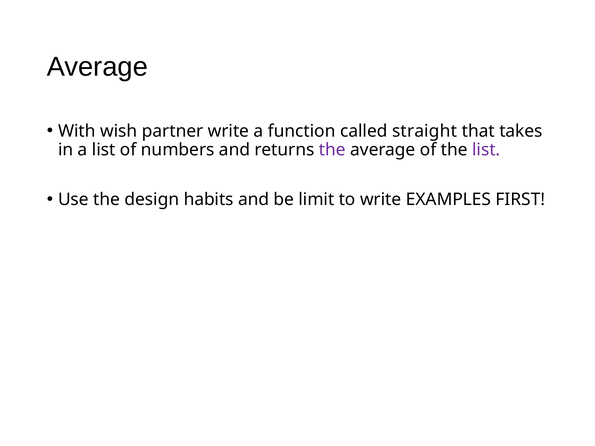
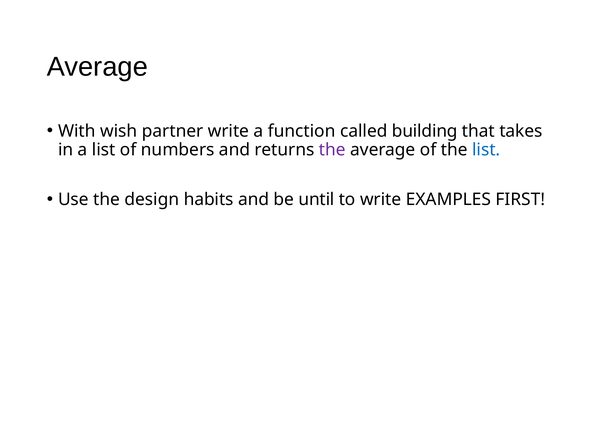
straight: straight -> building (425, 131)
list colour: purple -> blue (486, 150)
limit: limit -> until (316, 200)
